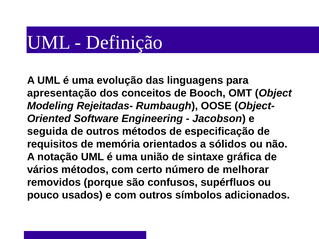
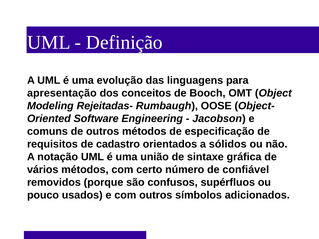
seguida: seguida -> comuns (47, 132)
memória: memória -> cadastro (118, 144)
melhorar: melhorar -> confiável (246, 170)
